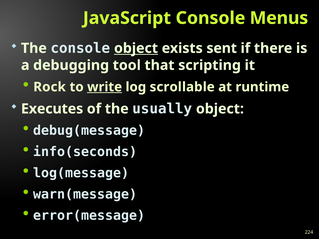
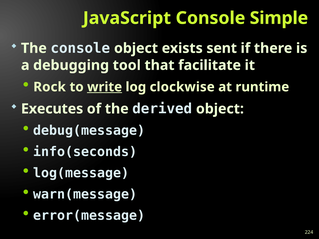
Menus: Menus -> Simple (279, 18)
object underline: present -> none (136, 48)
scripting: scripting -> facilitate (210, 65)
scrollable: scrollable -> clockwise (182, 87)
usually: usually -> derived (162, 109)
